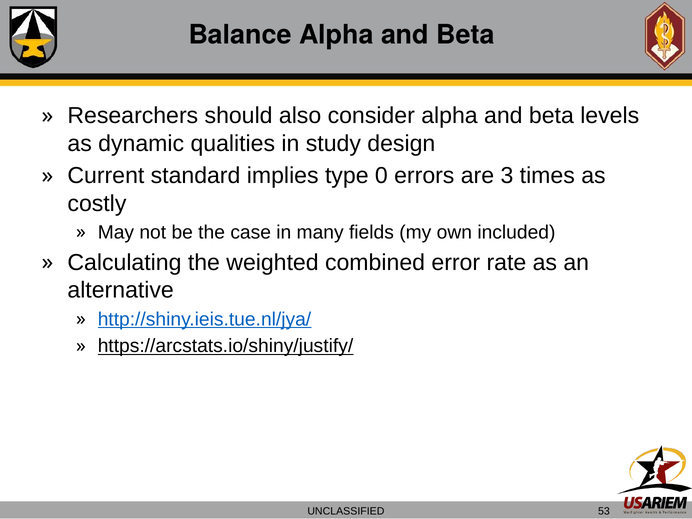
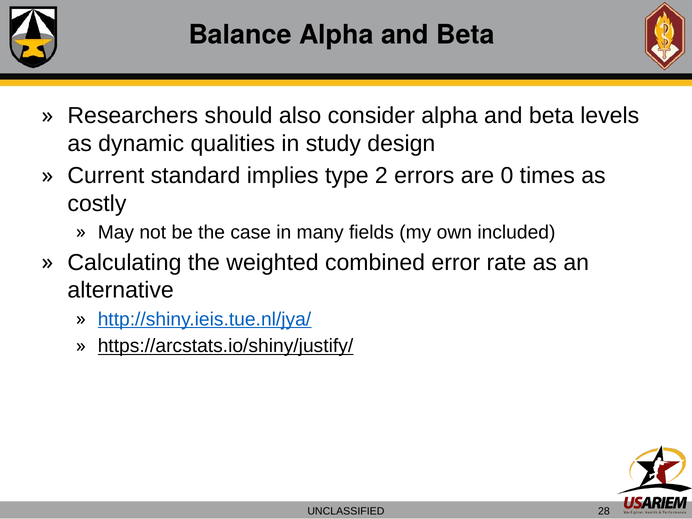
0: 0 -> 2 (381, 176)
3: 3 -> 0 (507, 176)
53: 53 -> 28 (604, 511)
